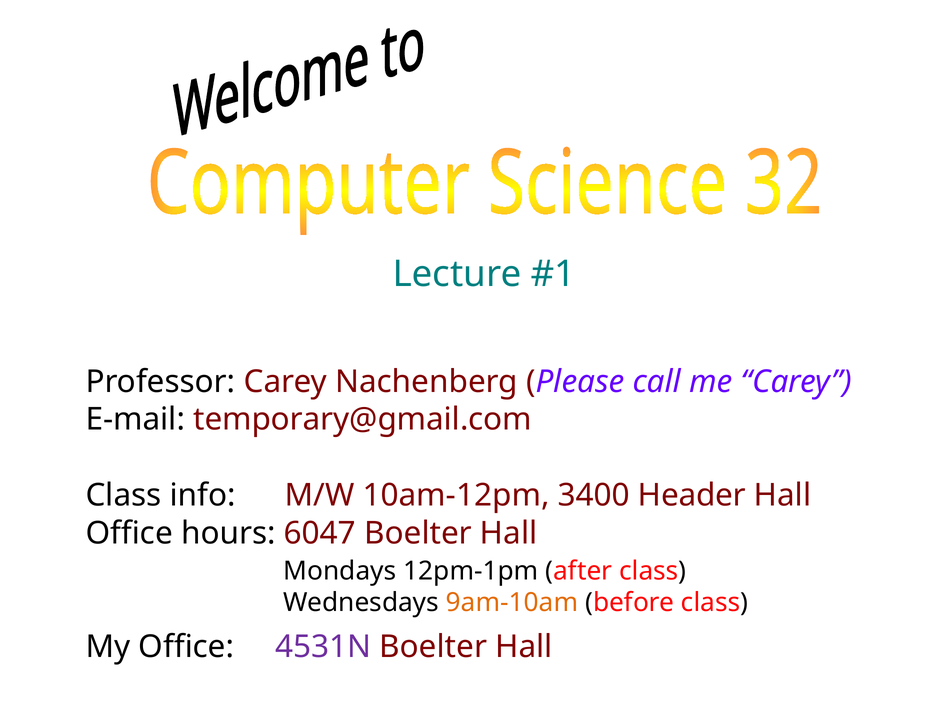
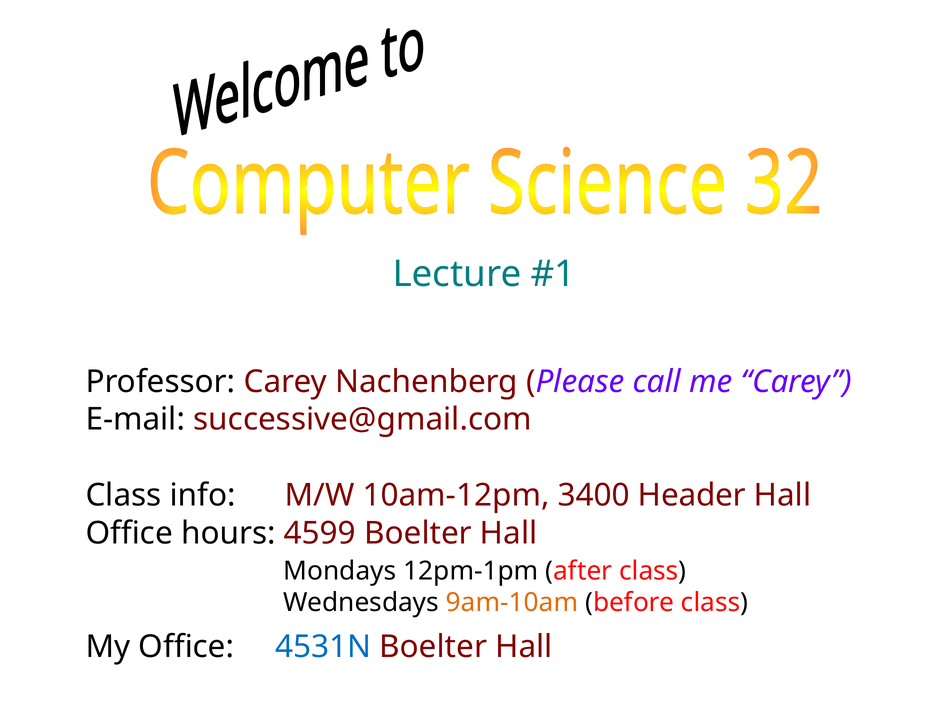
temporary@gmail.com: temporary@gmail.com -> successive@gmail.com (363, 419)
6047: 6047 -> 4599 (320, 533)
4531N colour: purple -> blue (323, 646)
